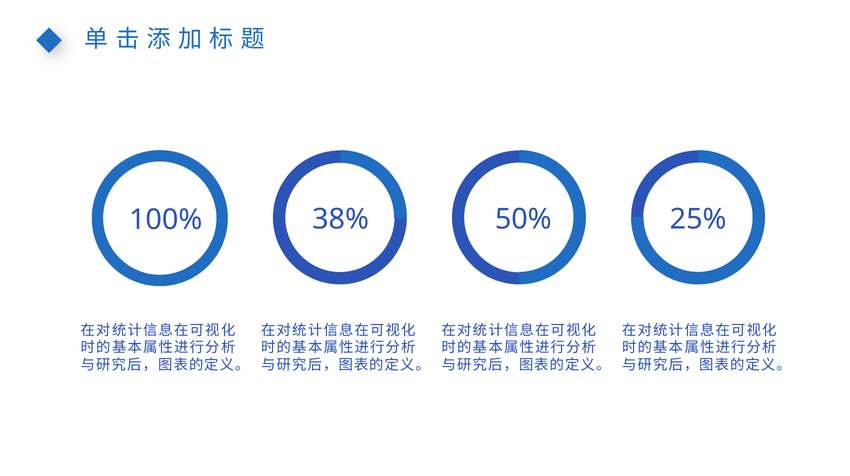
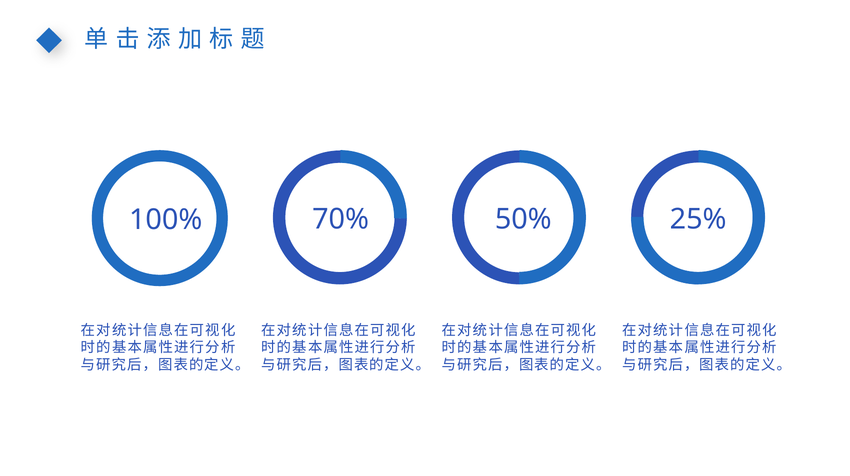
38%: 38% -> 70% (341, 219)
